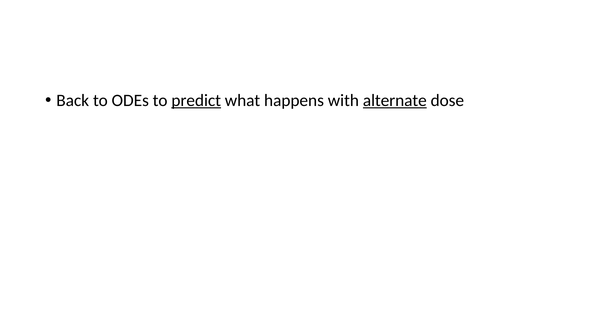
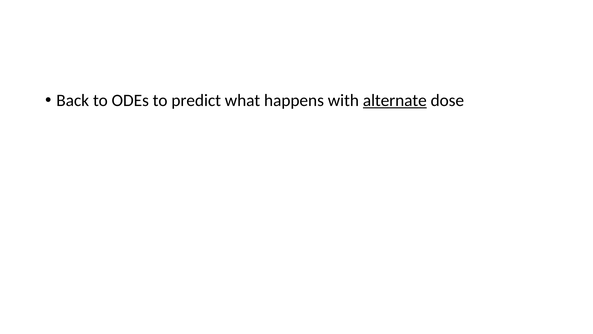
predict underline: present -> none (196, 100)
